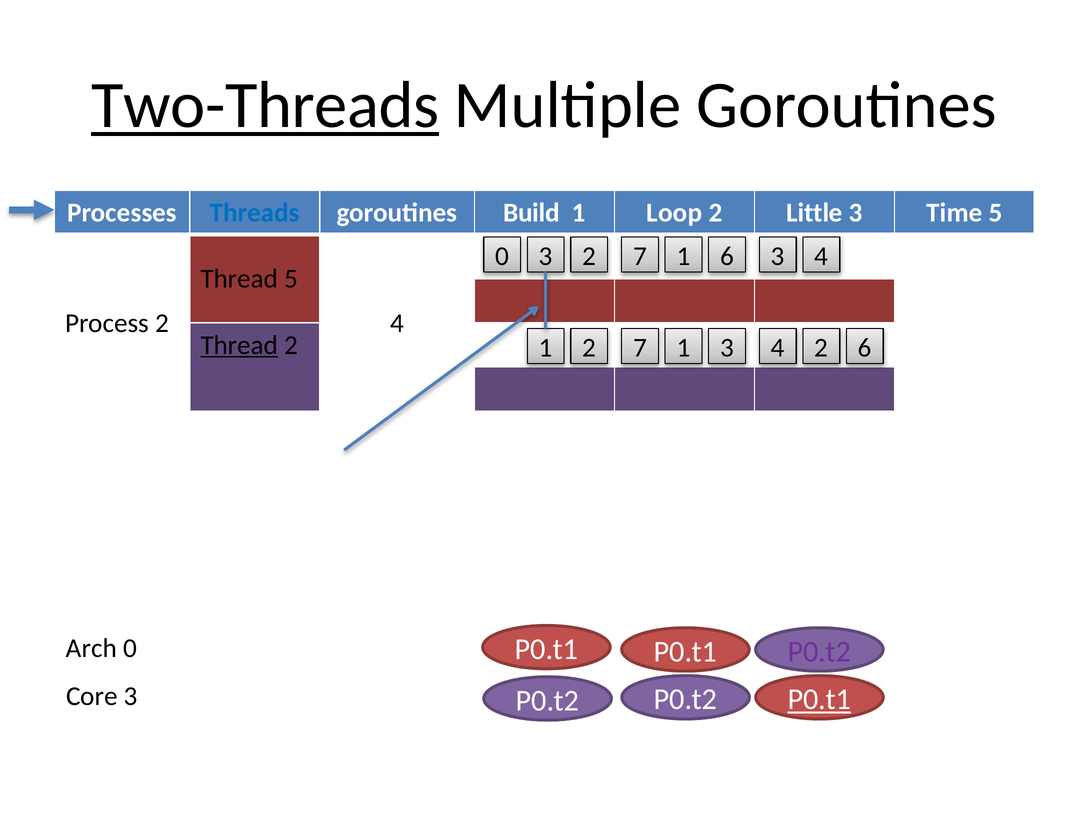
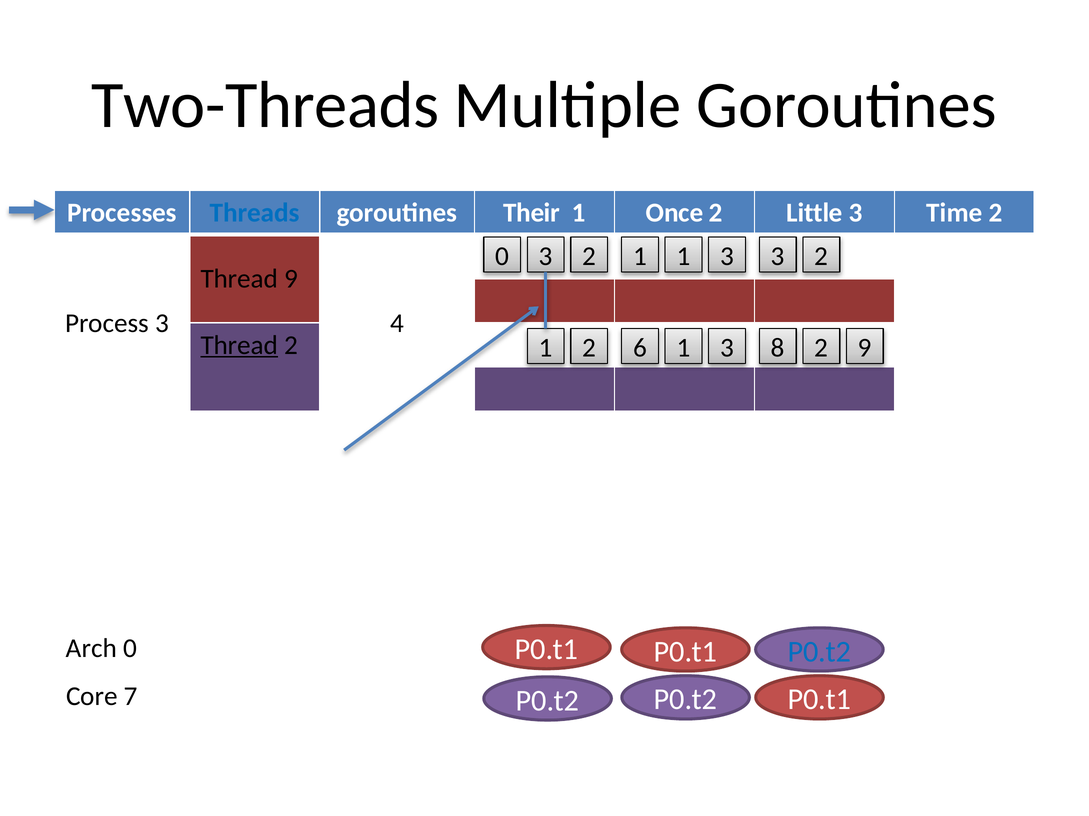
Two-Threads underline: present -> none (265, 105)
Build: Build -> Their (532, 213)
Loop: Loop -> Once (675, 213)
Time 5: 5 -> 2 (995, 213)
7: 7 -> 1 (640, 257)
6: 6 -> 3 (727, 257)
4: 4 -> 2 (821, 257)
Thread 5: 5 -> 9 (291, 279)
Process 2: 2 -> 3 (162, 323)
7: 7 -> 6 (640, 348)
1 3 4: 4 -> 8 (778, 348)
2 6: 6 -> 9 (865, 348)
P0.t2 colour: purple -> blue (819, 652)
Core 3: 3 -> 7 (130, 697)
P0.t1 underline: present -> none (819, 700)
